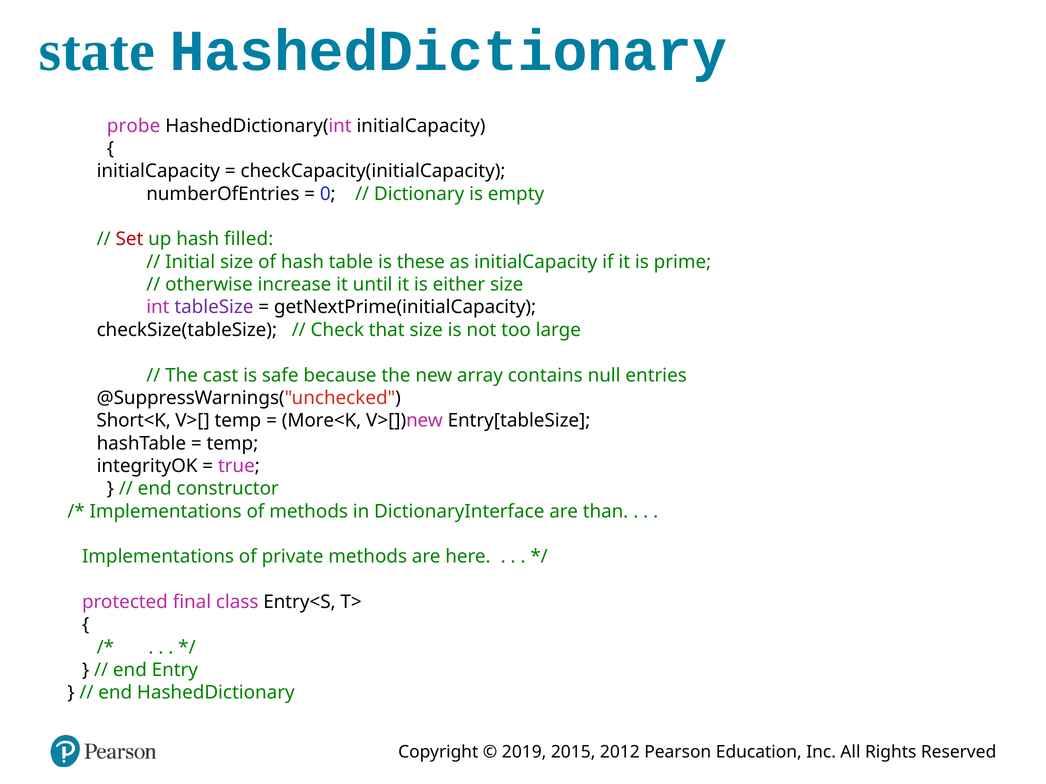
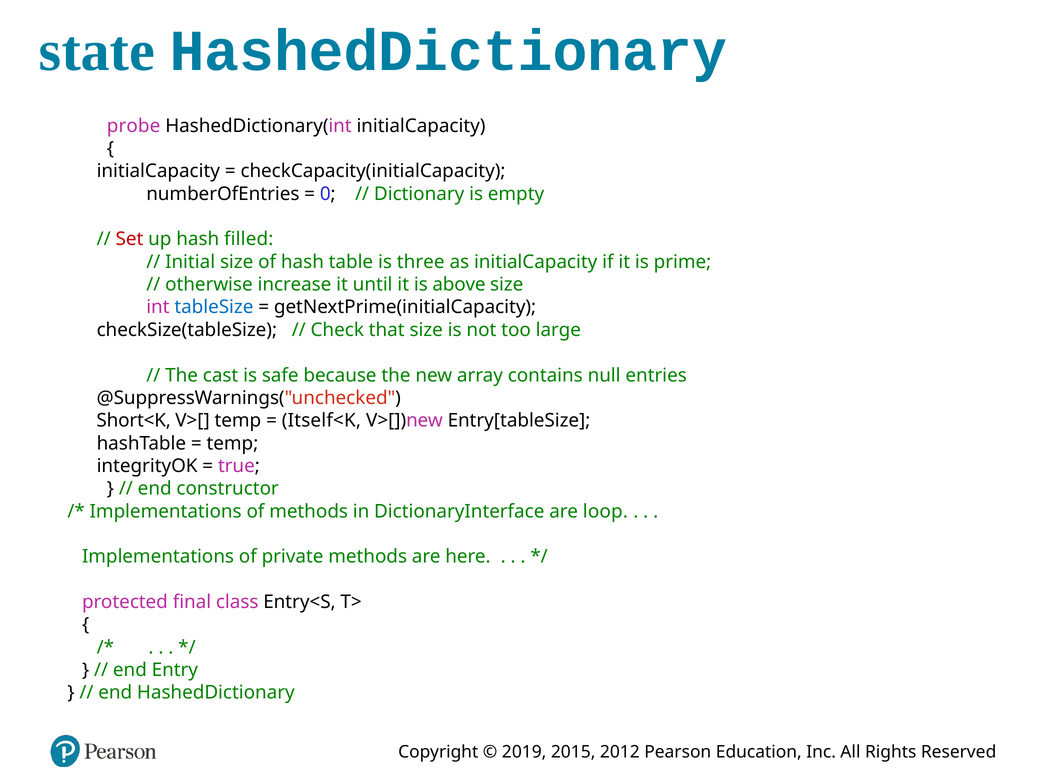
these: these -> three (421, 262)
either: either -> above (459, 285)
tableSize colour: purple -> blue (214, 307)
More<K: More<K -> Itself<K (321, 421)
than: than -> loop (605, 512)
